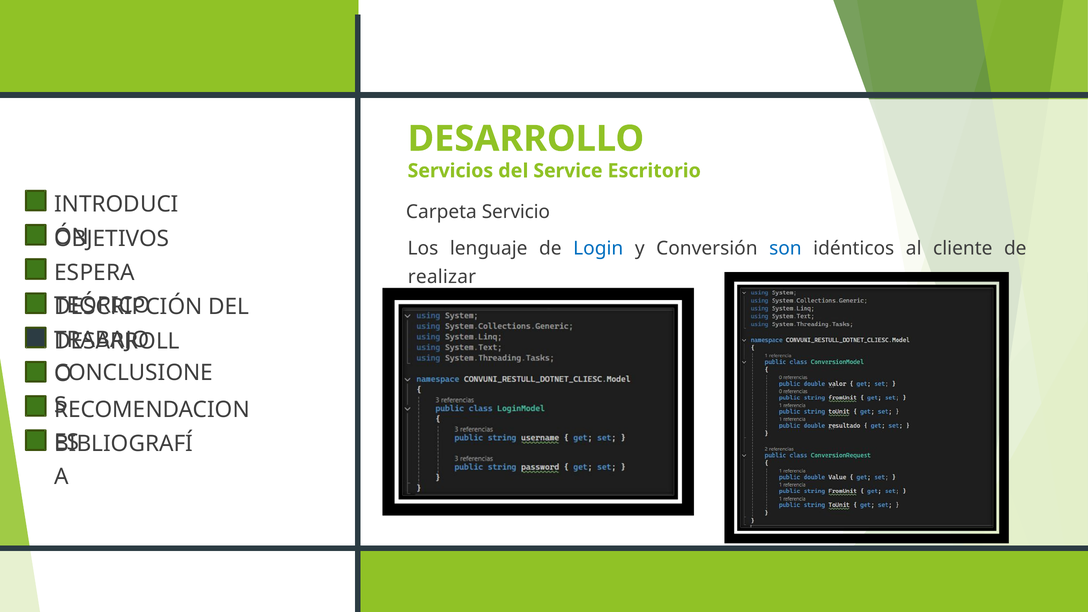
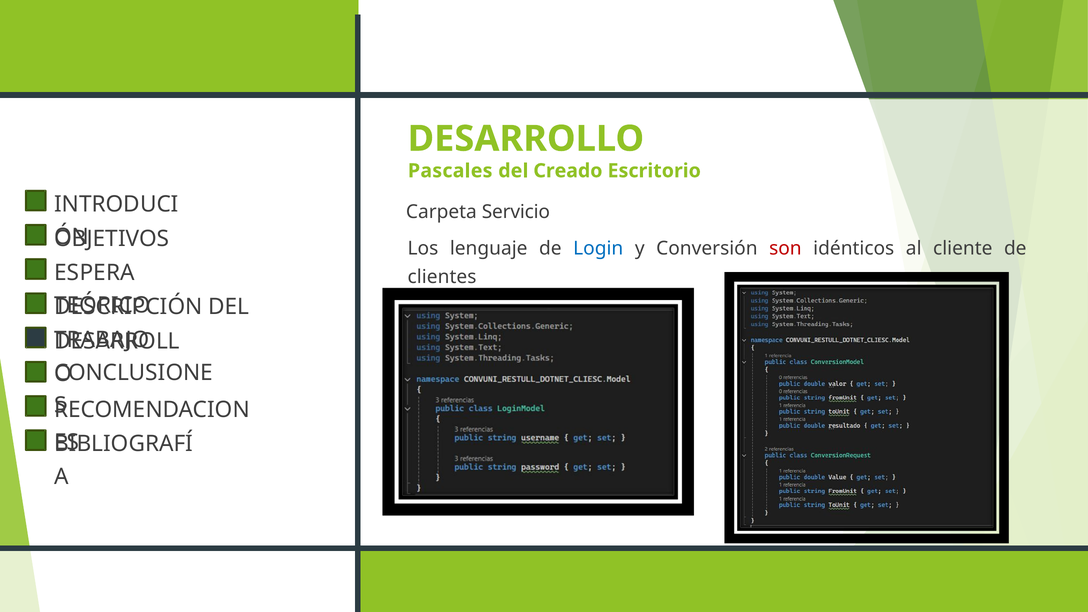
Servicios: Servicios -> Pascales (450, 171)
Service: Service -> Creado (568, 171)
son colour: blue -> red (785, 248)
realizar: realizar -> clientes (442, 277)
